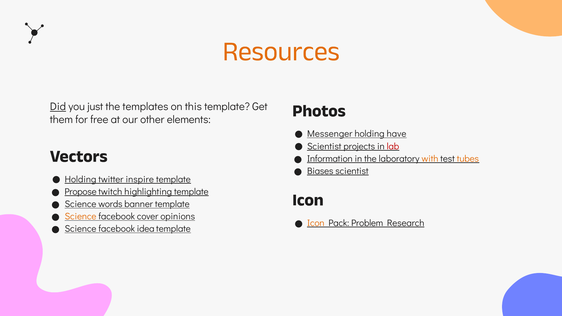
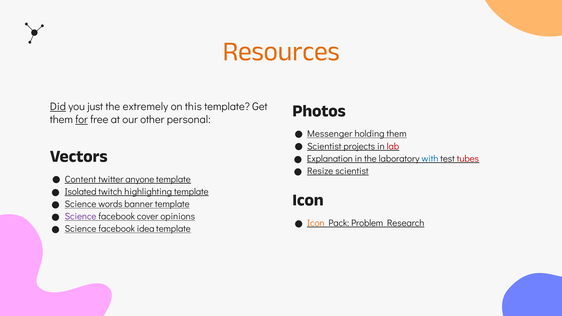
templates: templates -> extremely (145, 107)
for underline: none -> present (82, 120)
elements: elements -> personal (189, 120)
holding have: have -> them (397, 134)
Information: Information -> Explanation (330, 159)
with colour: orange -> blue (430, 159)
tubes colour: orange -> red (468, 159)
Biases: Biases -> Resize (320, 171)
Holding: Holding -> Content (80, 179)
inspire: inspire -> anyone (140, 179)
Propose: Propose -> Isolated (81, 192)
Science colour: orange -> purple (81, 217)
